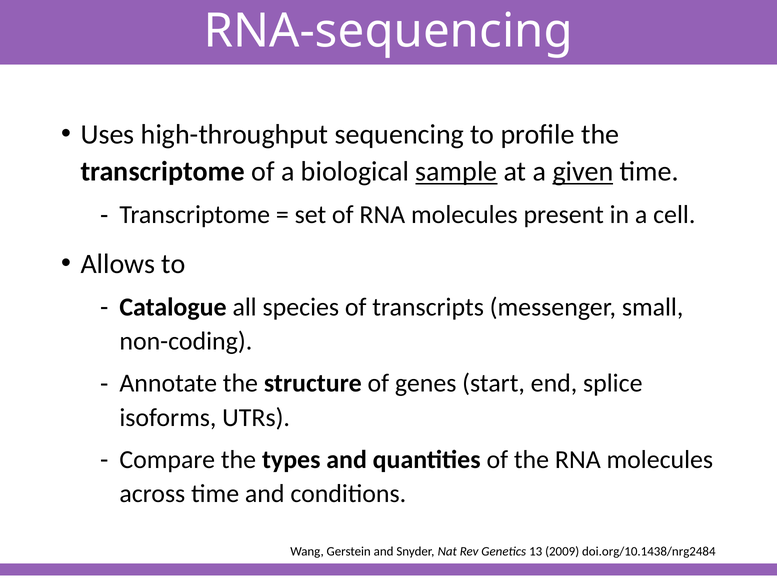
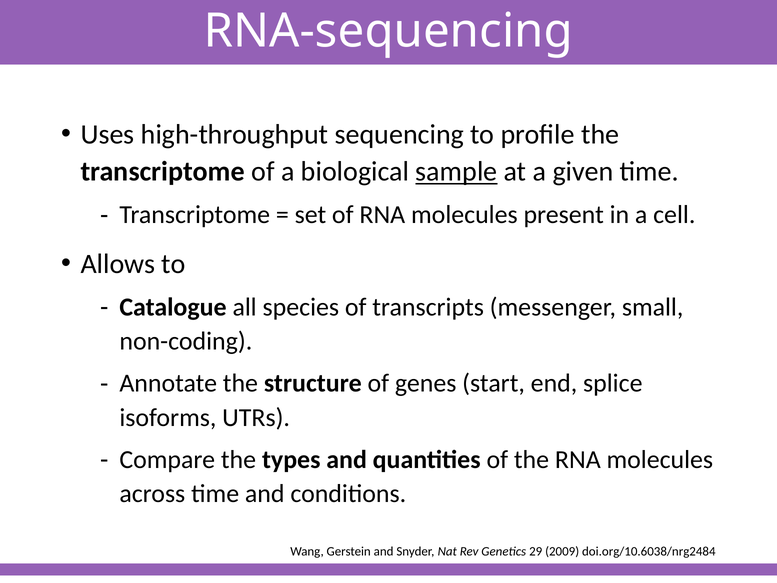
given underline: present -> none (583, 172)
13: 13 -> 29 (536, 551)
doi.org/10.1438/nrg2484: doi.org/10.1438/nrg2484 -> doi.org/10.6038/nrg2484 (649, 551)
